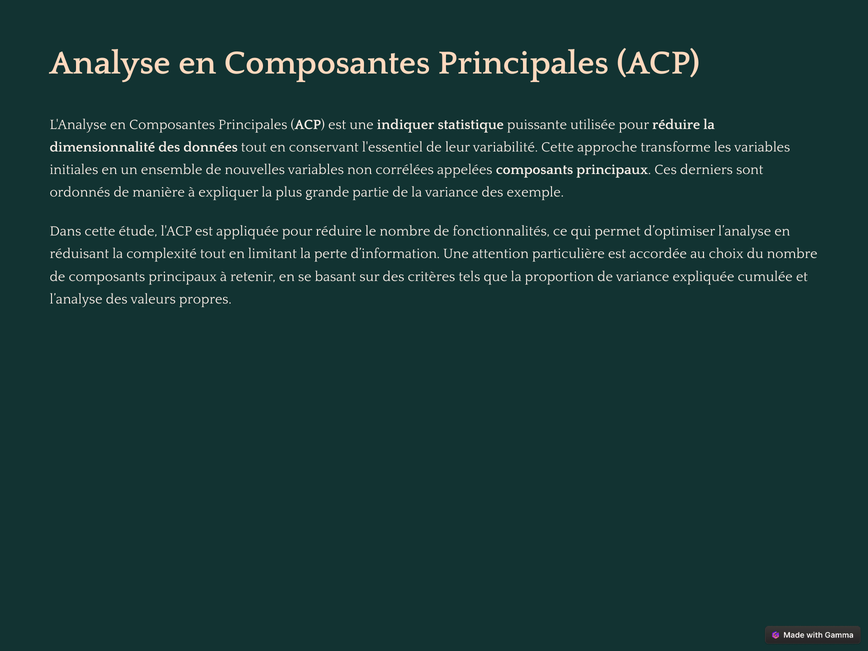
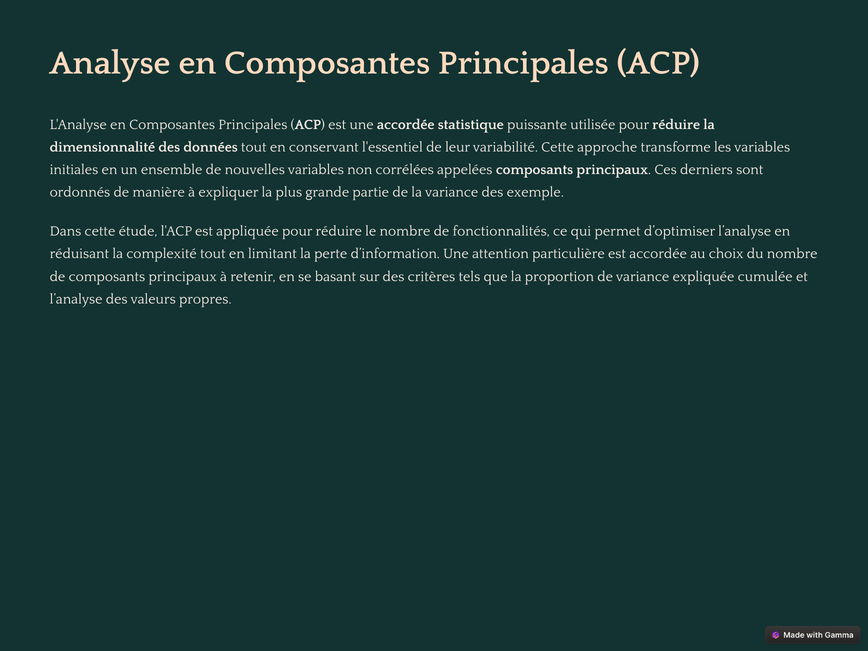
une indiquer: indiquer -> accordée (406, 124)
